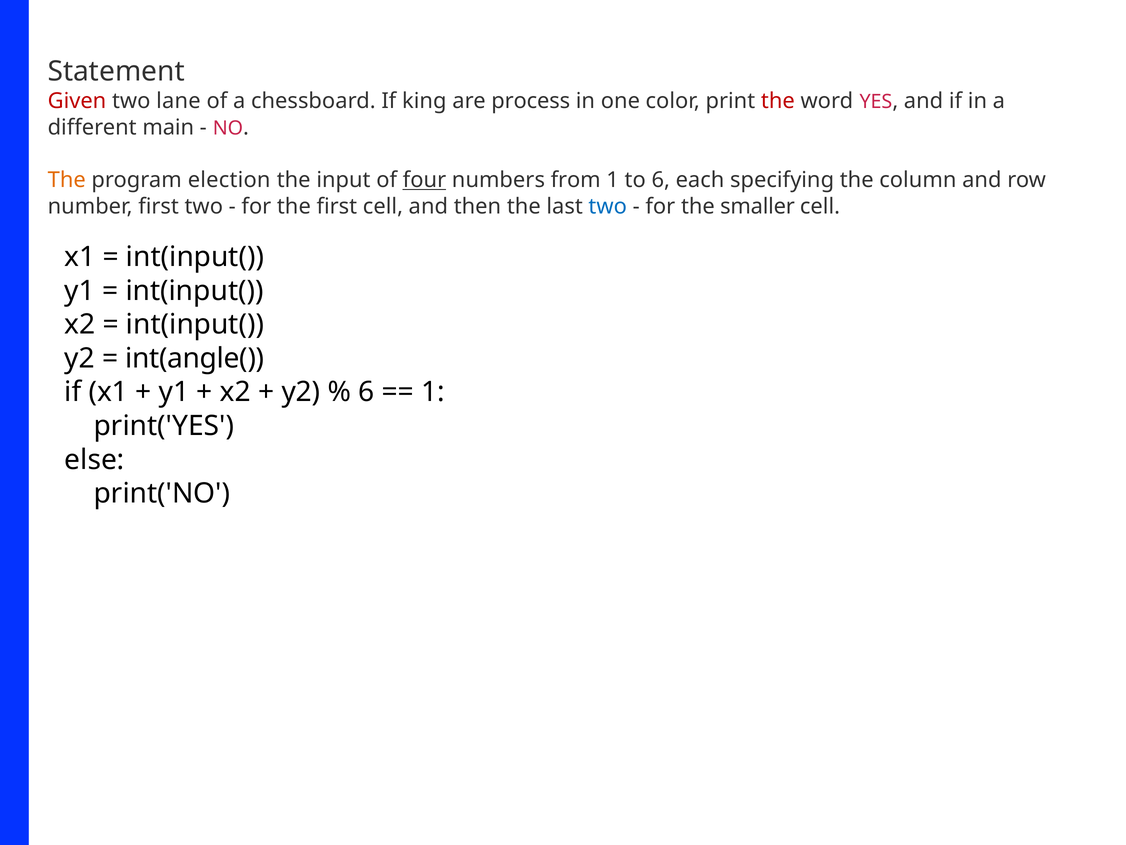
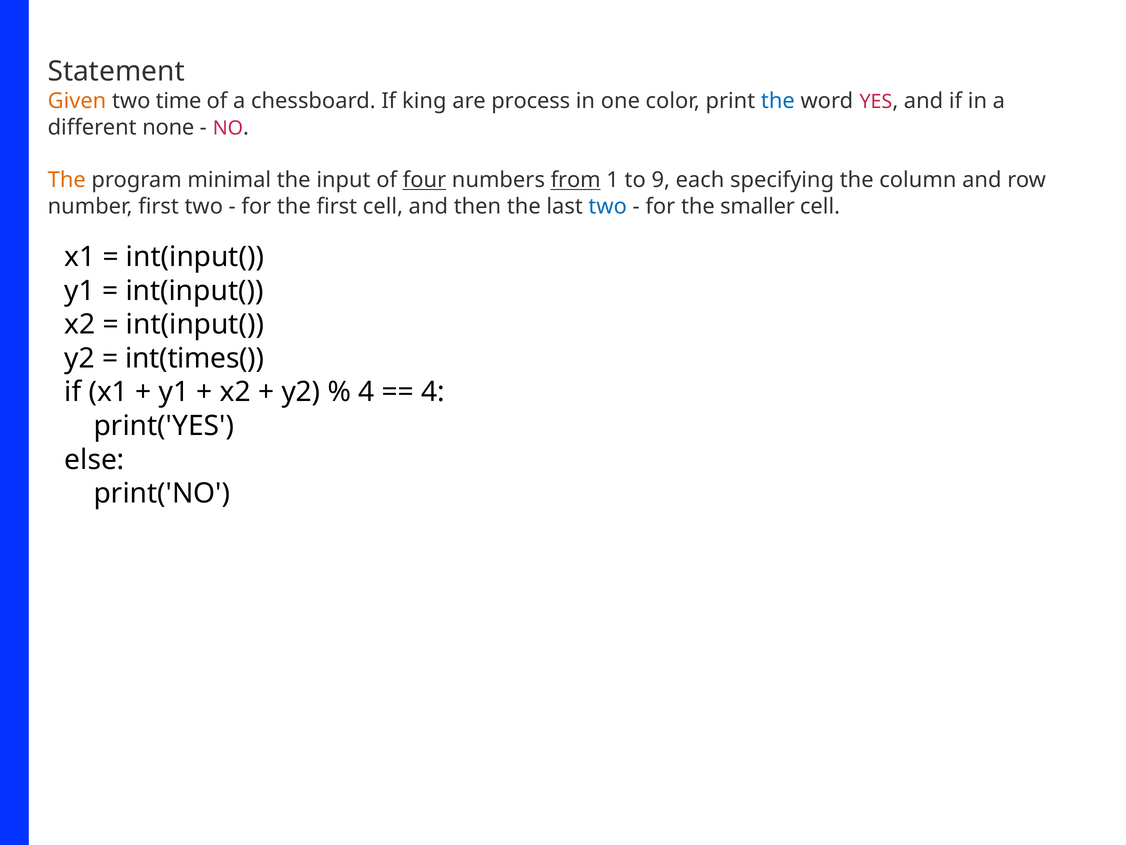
Given colour: red -> orange (77, 101)
lane: lane -> time (179, 101)
the colour: red -> blue (778, 101)
main: main -> none (168, 127)
election: election -> minimal (229, 180)
from underline: none -> present (576, 180)
to 6: 6 -> 9 (661, 180)
int(angle(: int(angle( -> int(times( (195, 358)
6: 6 -> 4 (366, 392)
1: 1 -> 4 (433, 392)
